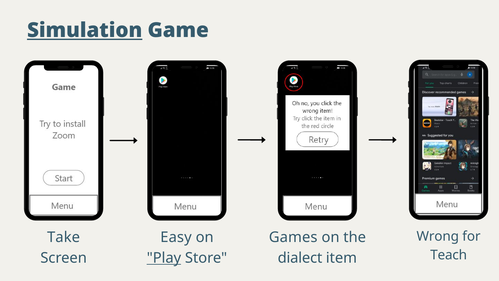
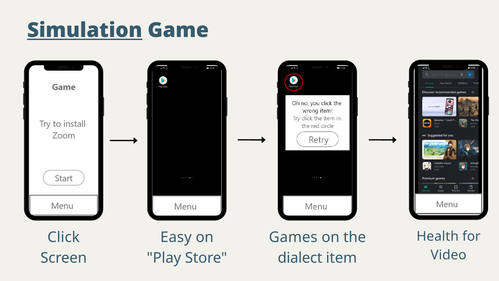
Wrong: Wrong -> Health (438, 236)
Take: Take -> Click (64, 237)
Teach: Teach -> Video (449, 255)
Play underline: present -> none (164, 258)
